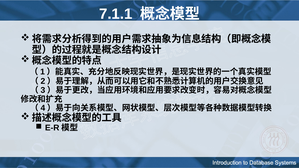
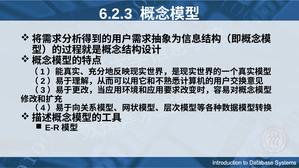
7.1.1: 7.1.1 -> 6.2.3 (116, 14)
